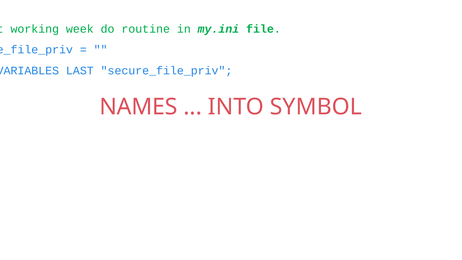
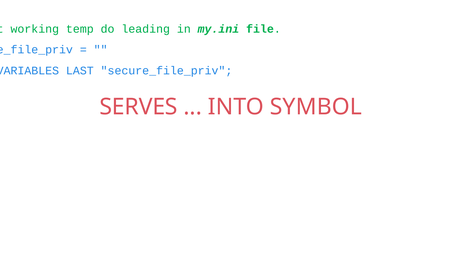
week: week -> temp (80, 29)
routine: routine -> leading (146, 29)
NAMES: NAMES -> SERVES (139, 107)
